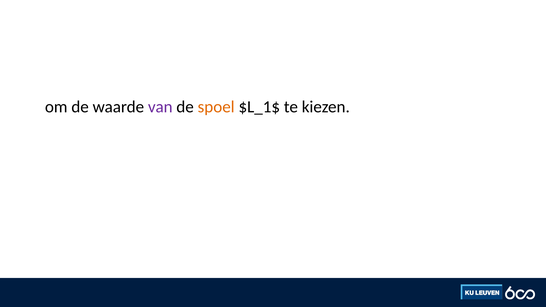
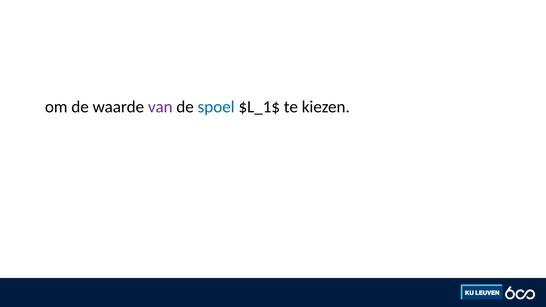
spoel colour: orange -> blue (216, 107)
